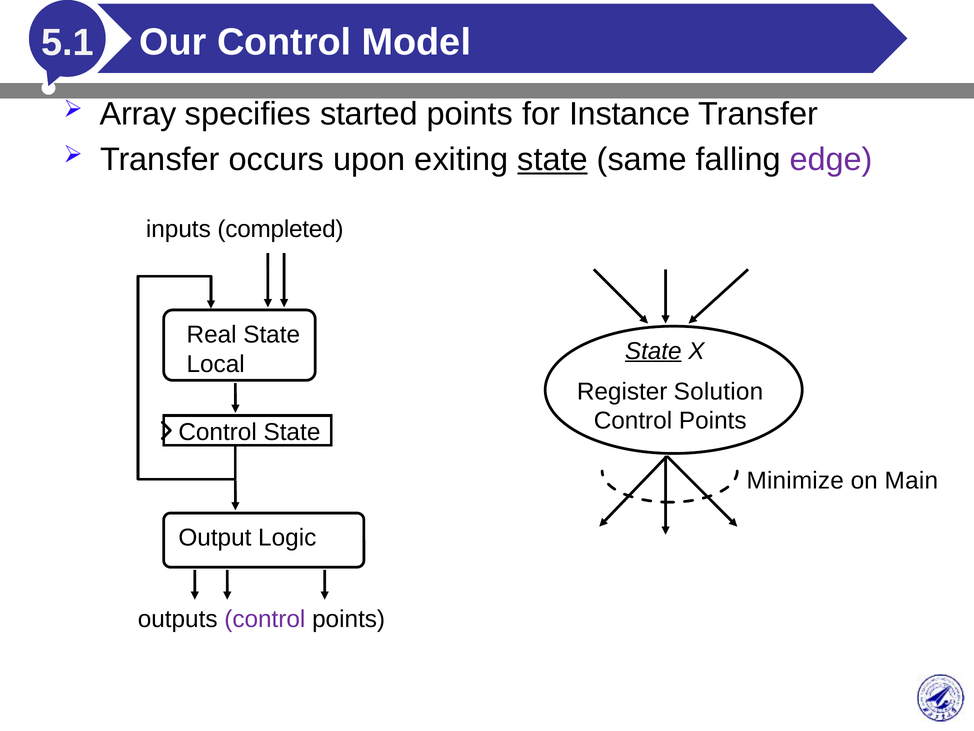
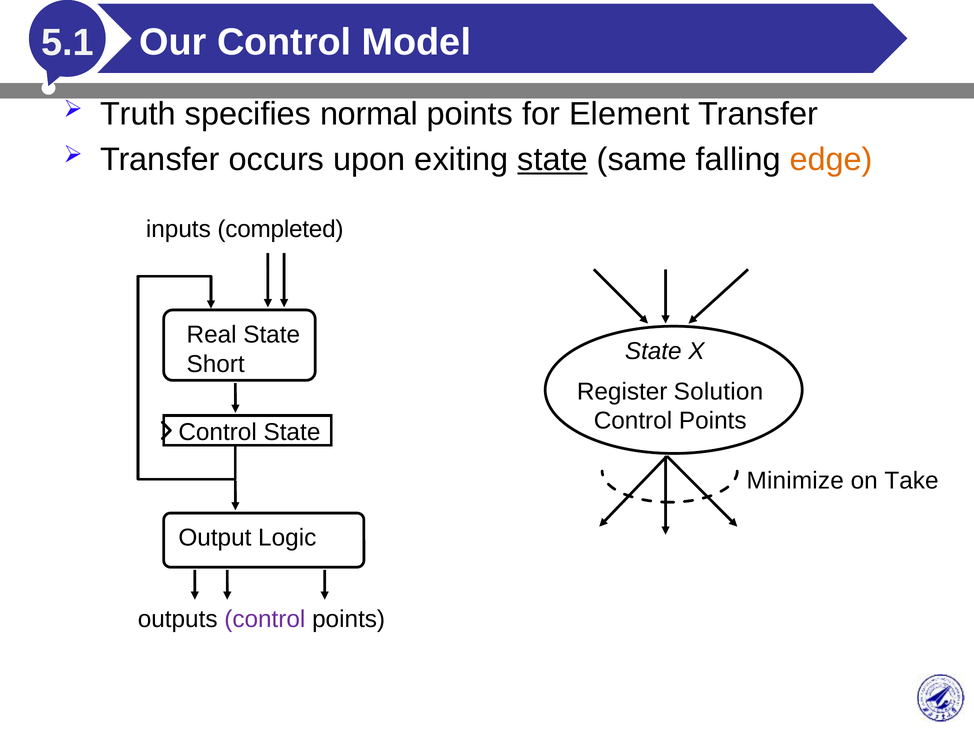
Array: Array -> Truth (138, 114)
started: started -> normal (369, 114)
Instance: Instance -> Element (629, 114)
edge colour: purple -> orange (831, 159)
State underline: present -> none (653, 351)
Local: Local -> Short (216, 364)
Main: Main -> Take (911, 481)
